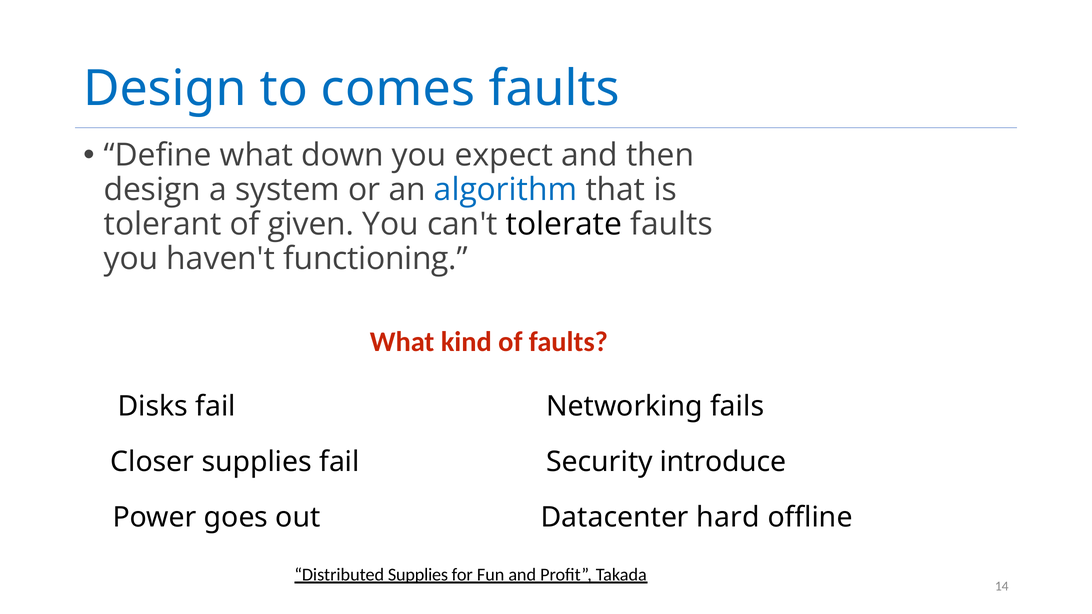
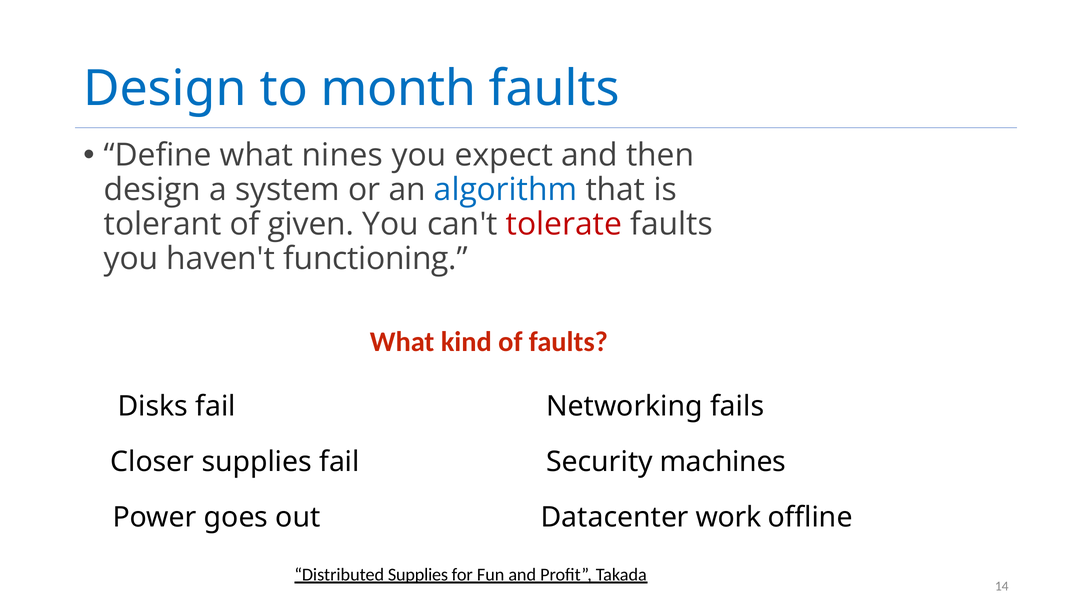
comes: comes -> month (398, 89)
down: down -> nines (342, 155)
tolerate colour: black -> red (564, 224)
introduce: introduce -> machines (723, 462)
hard: hard -> work (728, 517)
